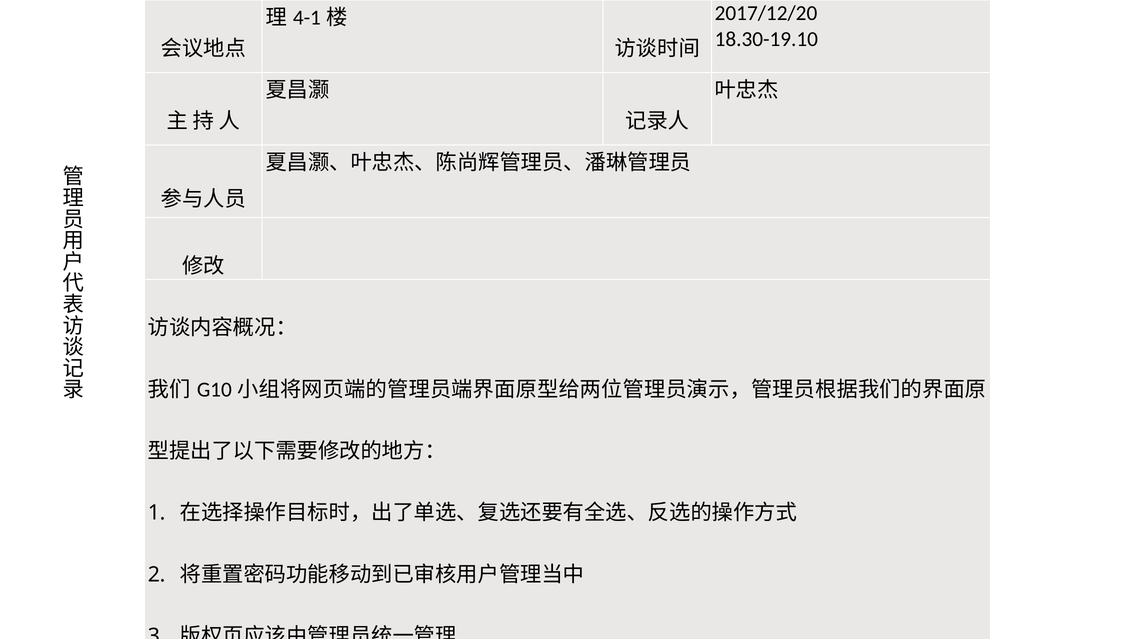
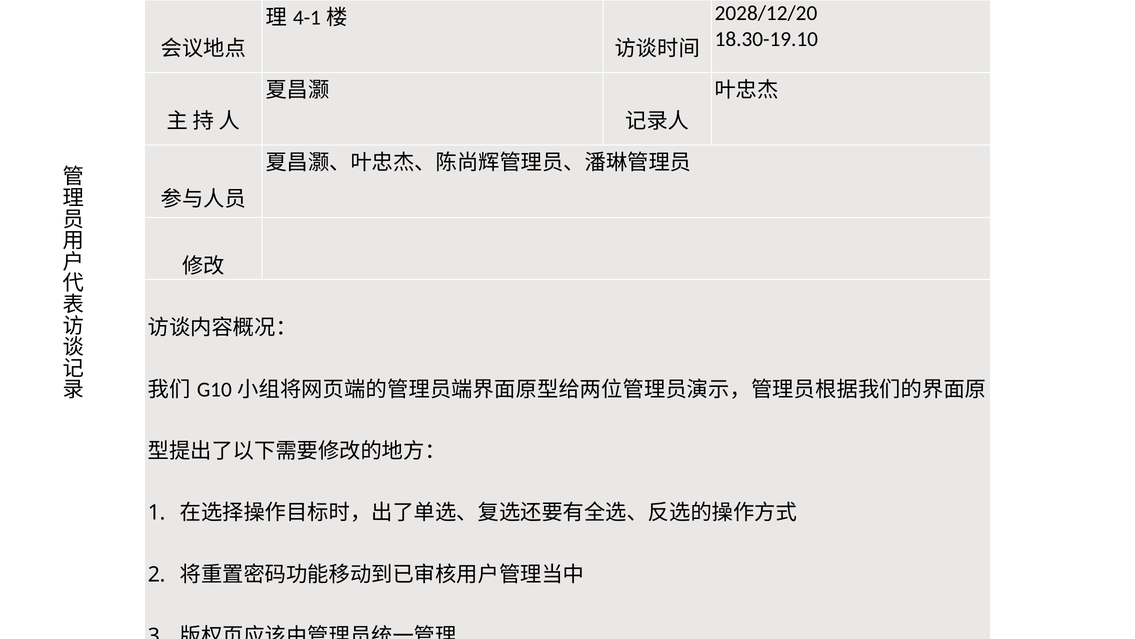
2017/12/20: 2017/12/20 -> 2028/12/20 (766, 13)
